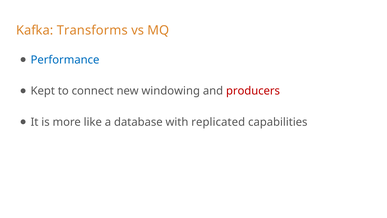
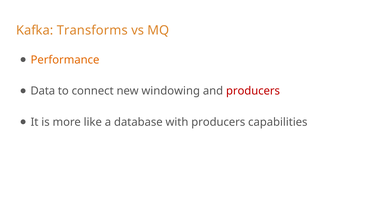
Performance colour: blue -> orange (65, 60)
Kept: Kept -> Data (43, 91)
with replicated: replicated -> producers (218, 122)
